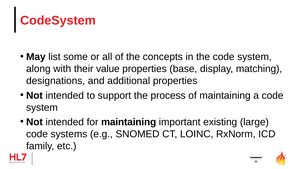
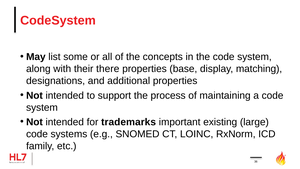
value: value -> there (108, 69)
for maintaining: maintaining -> trademarks (129, 122)
